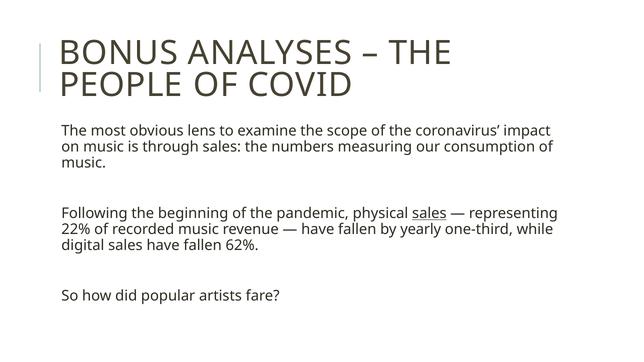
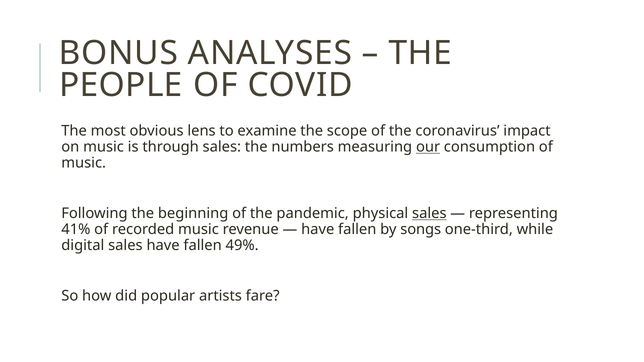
our underline: none -> present (428, 147)
22%: 22% -> 41% (76, 229)
yearly: yearly -> songs (421, 229)
62%: 62% -> 49% (242, 245)
